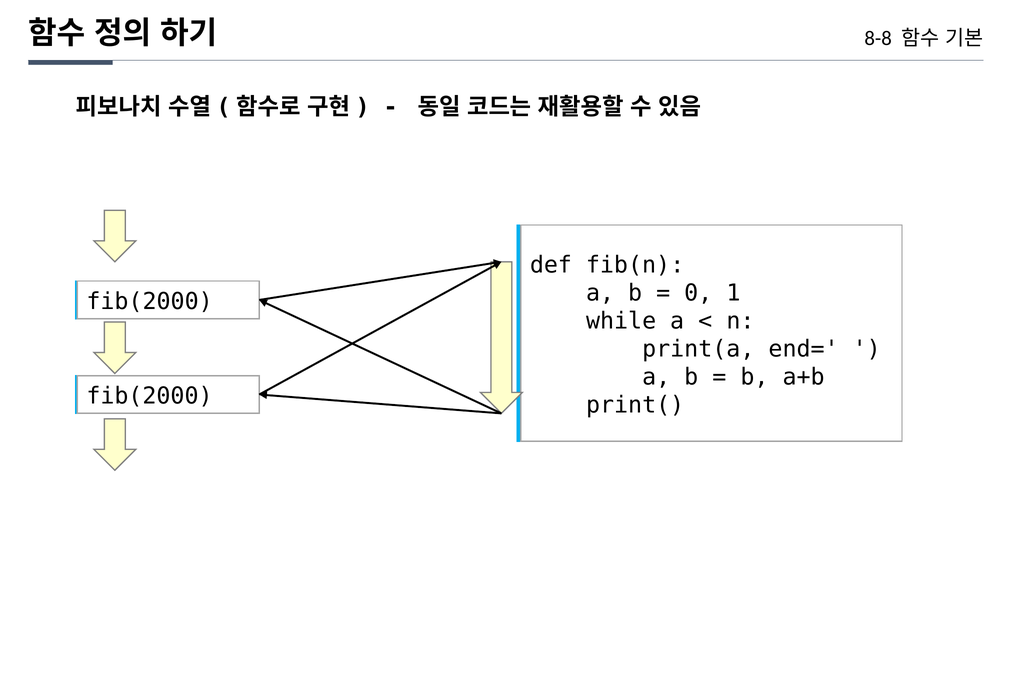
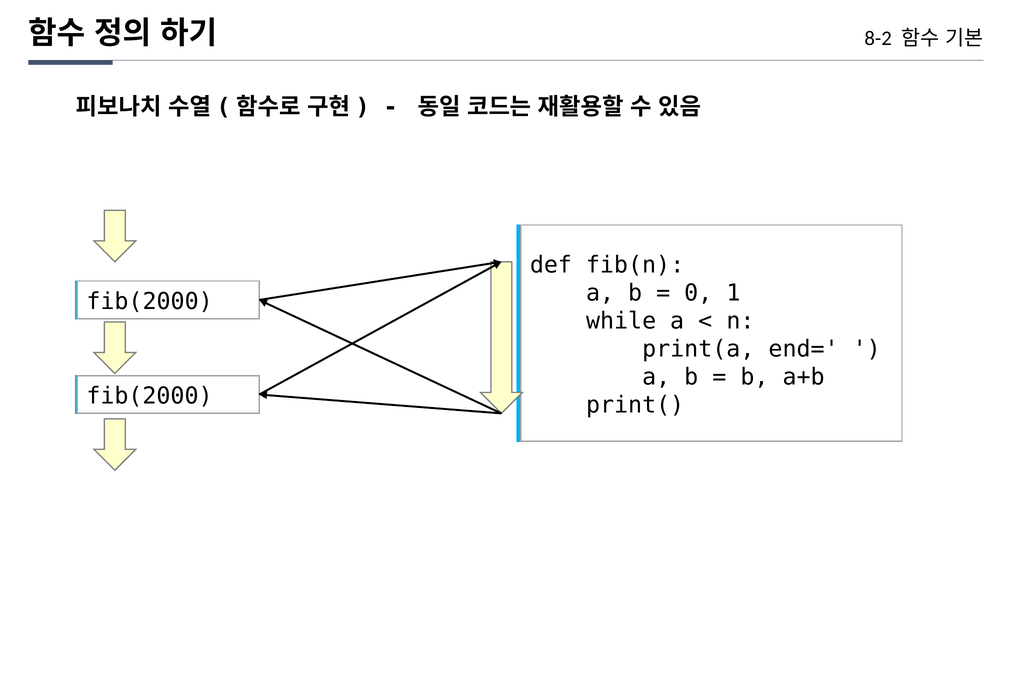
8-8: 8-8 -> 8-2 (878, 38)
